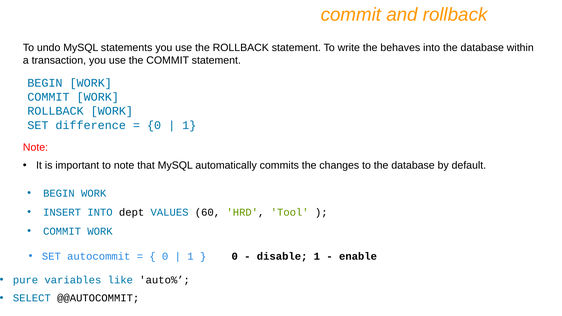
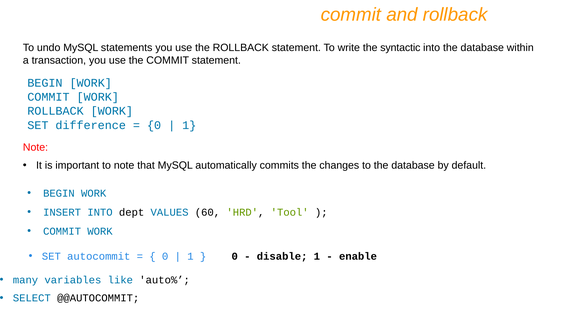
behaves: behaves -> syntactic (400, 48)
pure: pure -> many (26, 280)
